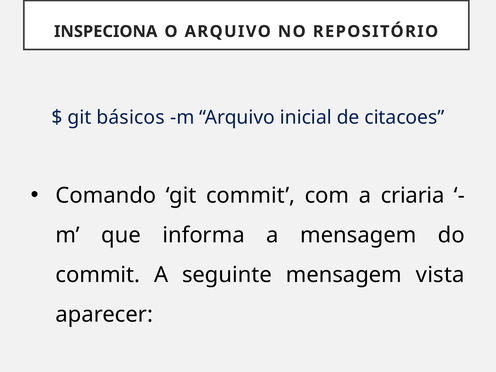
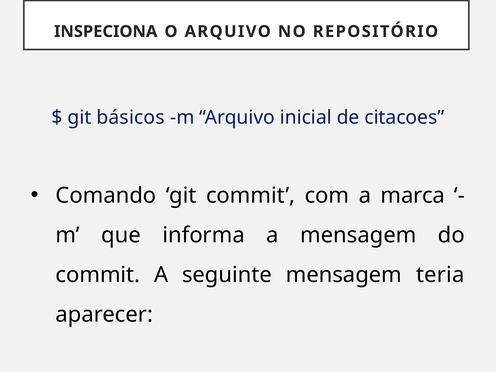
criaria: criaria -> marca (413, 196)
vista: vista -> teria (440, 275)
